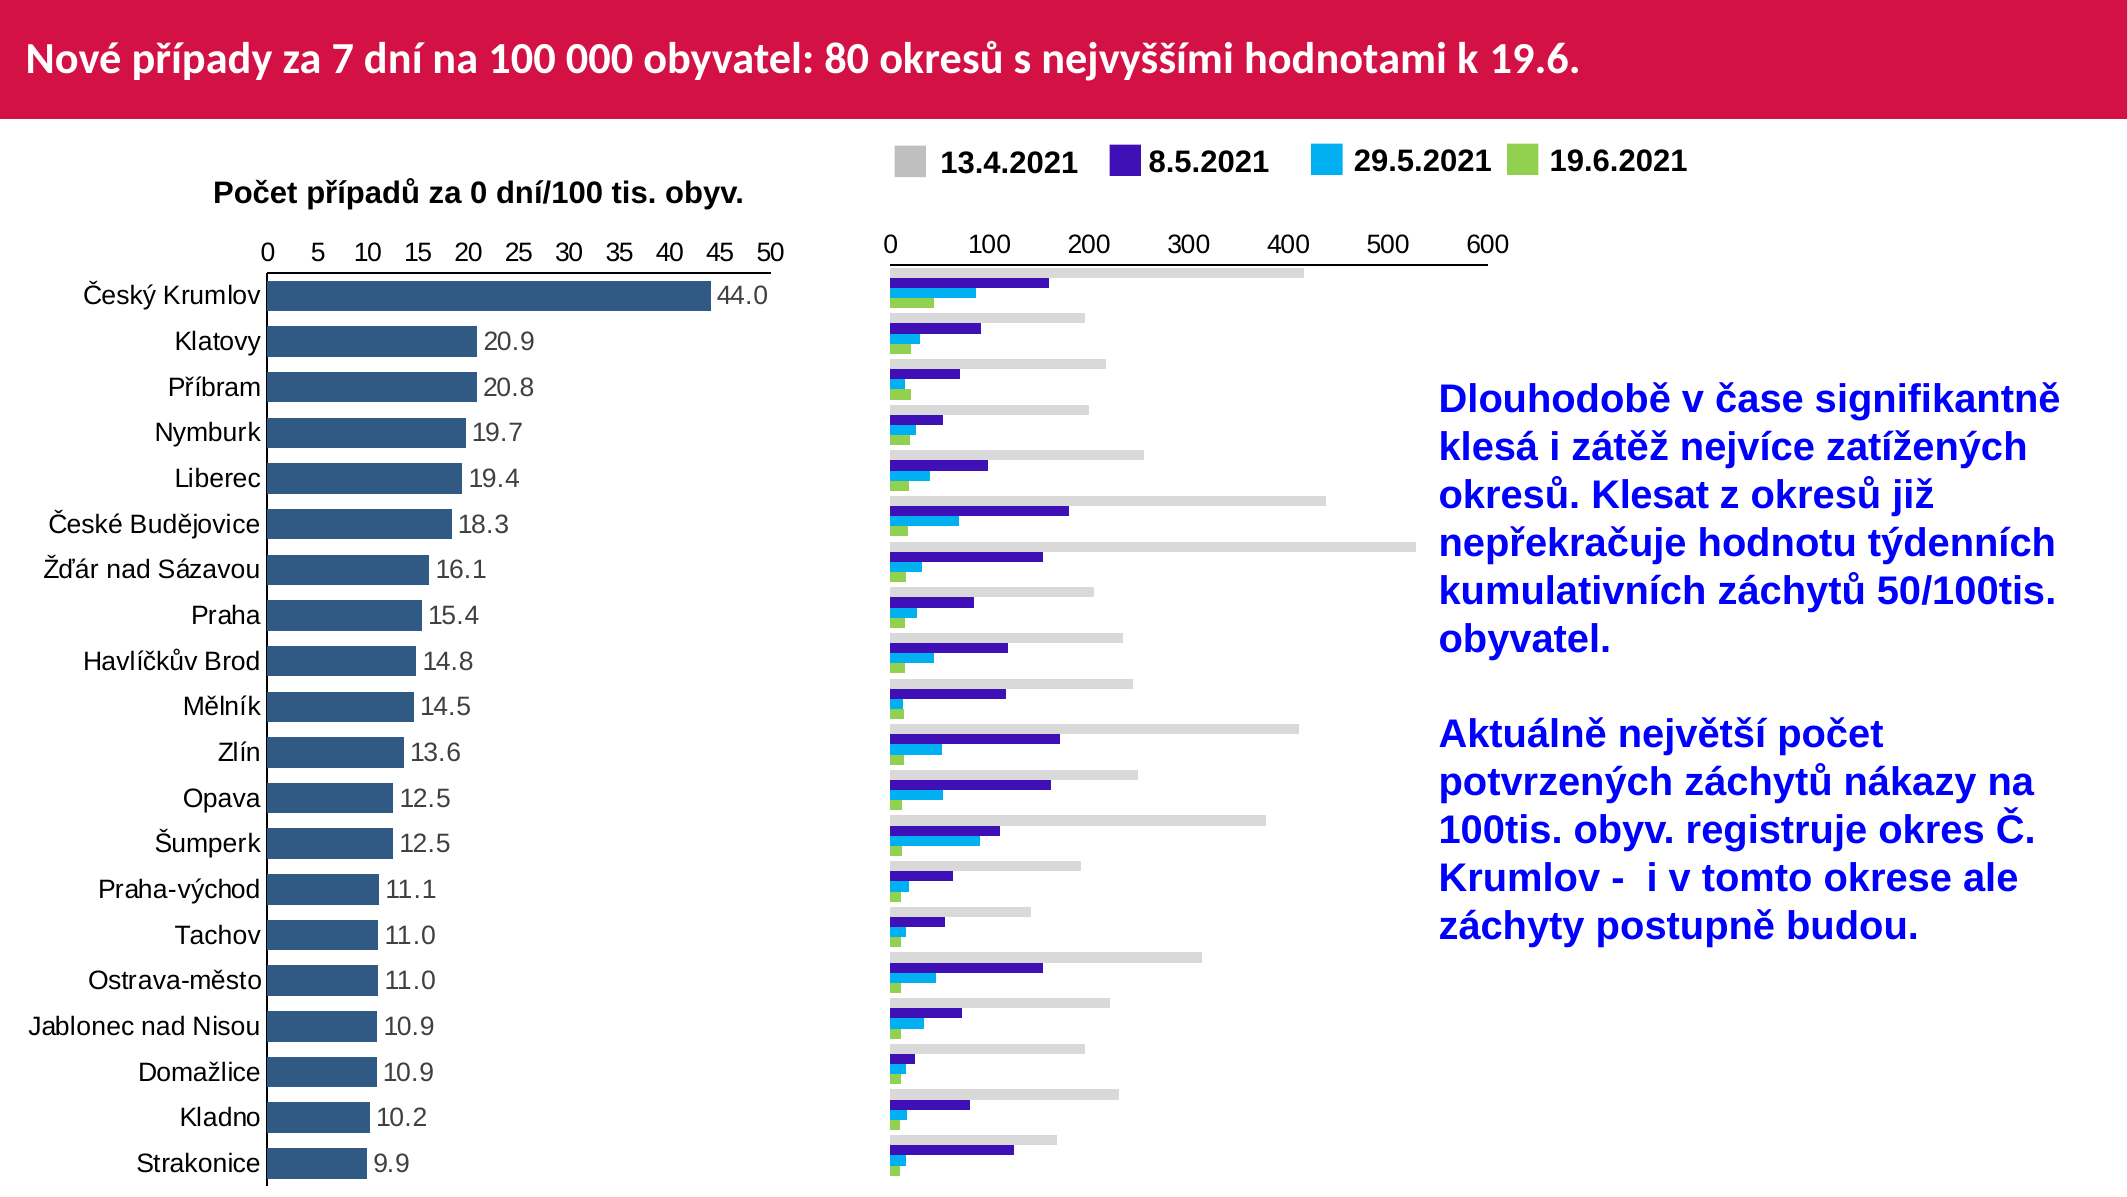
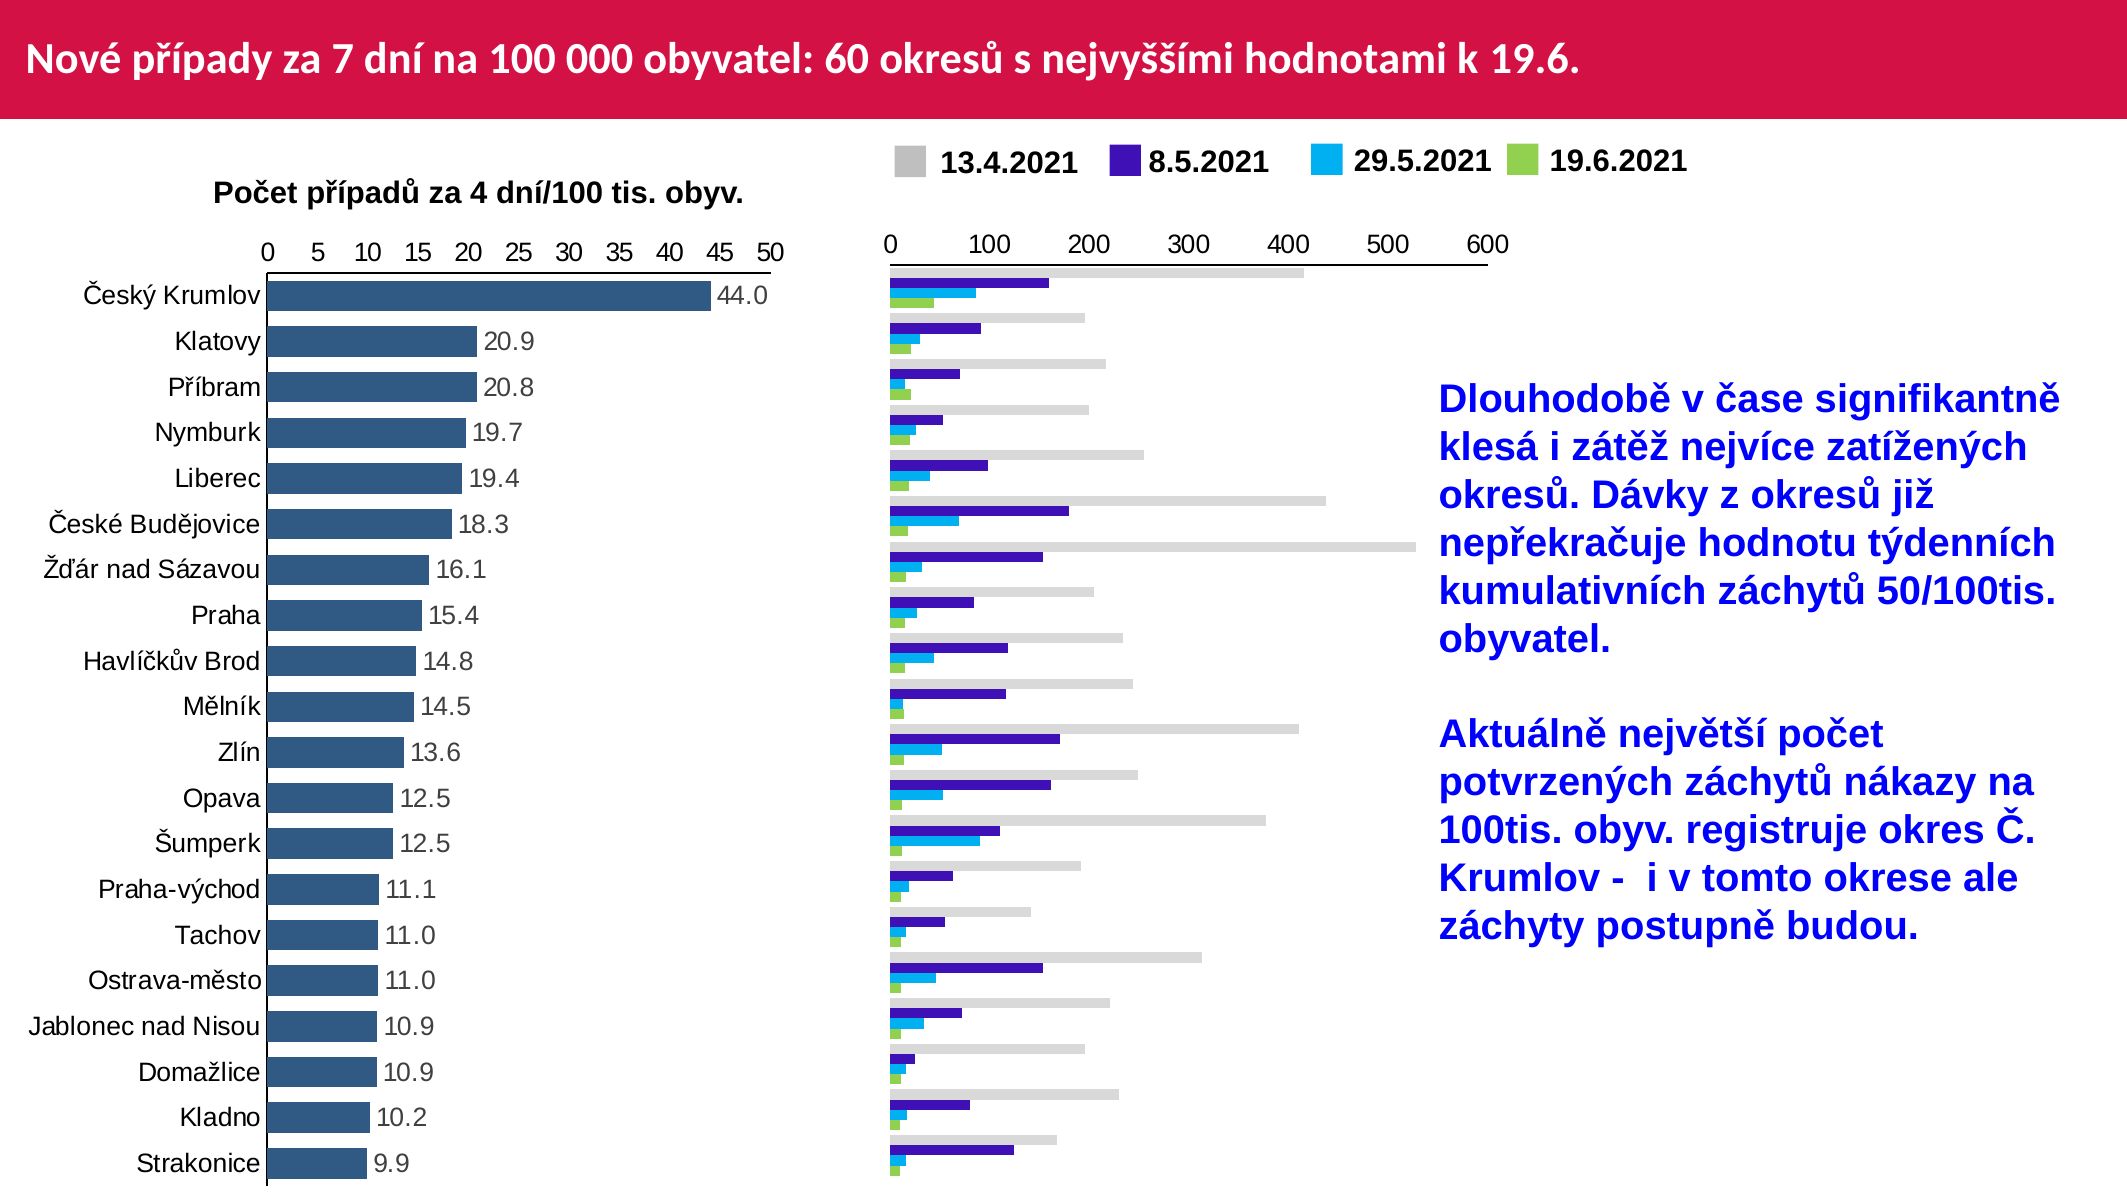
80: 80 -> 60 (847, 59)
za 0: 0 -> 4 (479, 194)
Klesat: Klesat -> Dávky (1650, 495)
